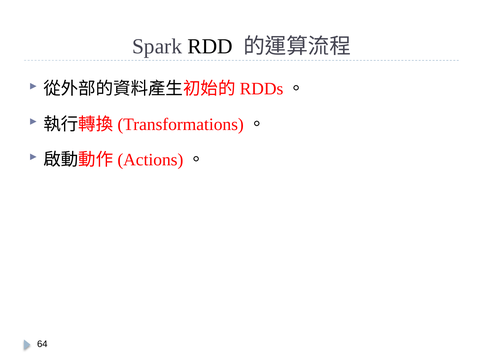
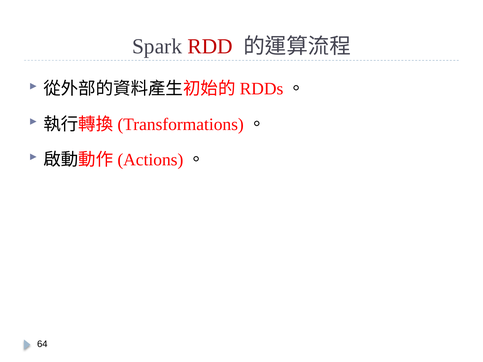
RDD colour: black -> red (210, 47)
